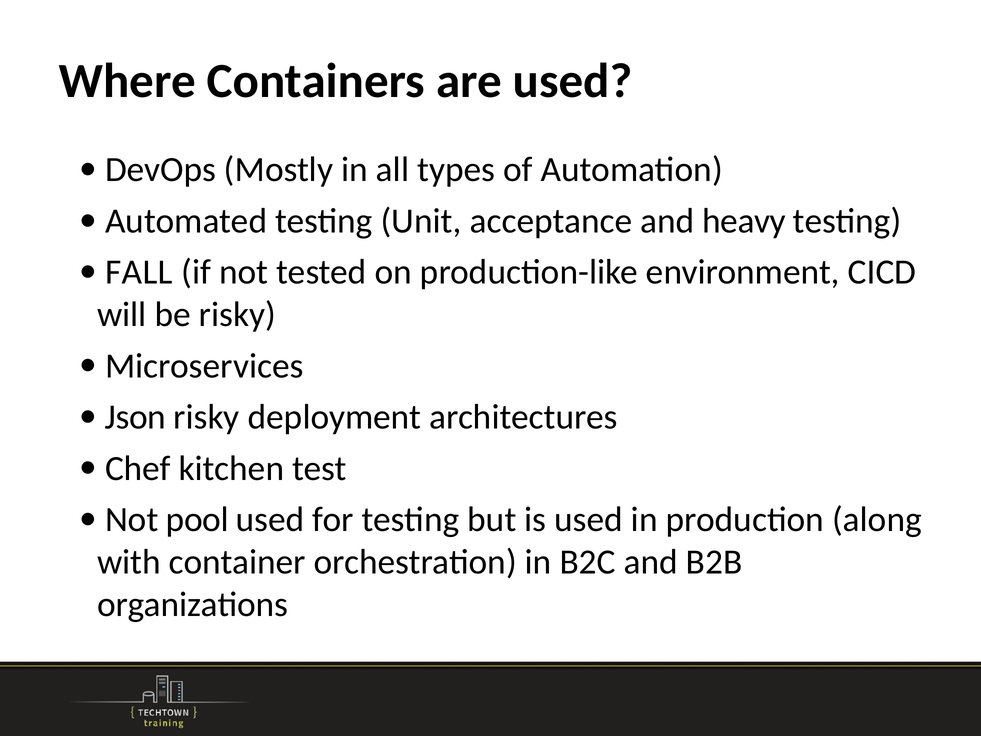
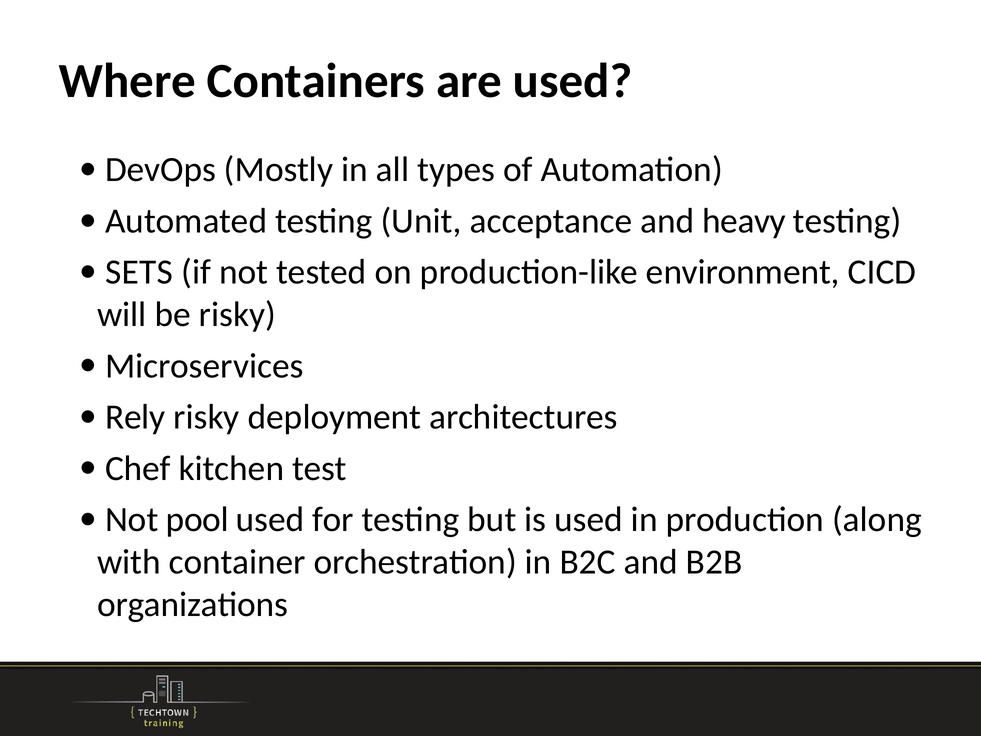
FALL: FALL -> SETS (139, 272)
Json: Json -> Rely (135, 417)
